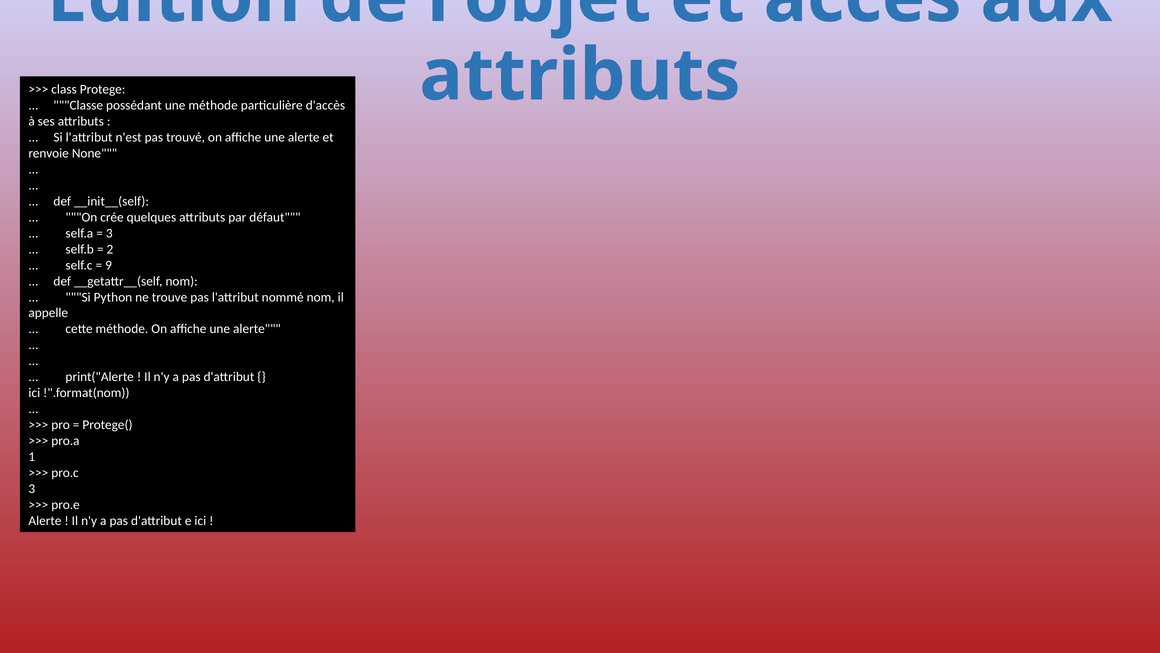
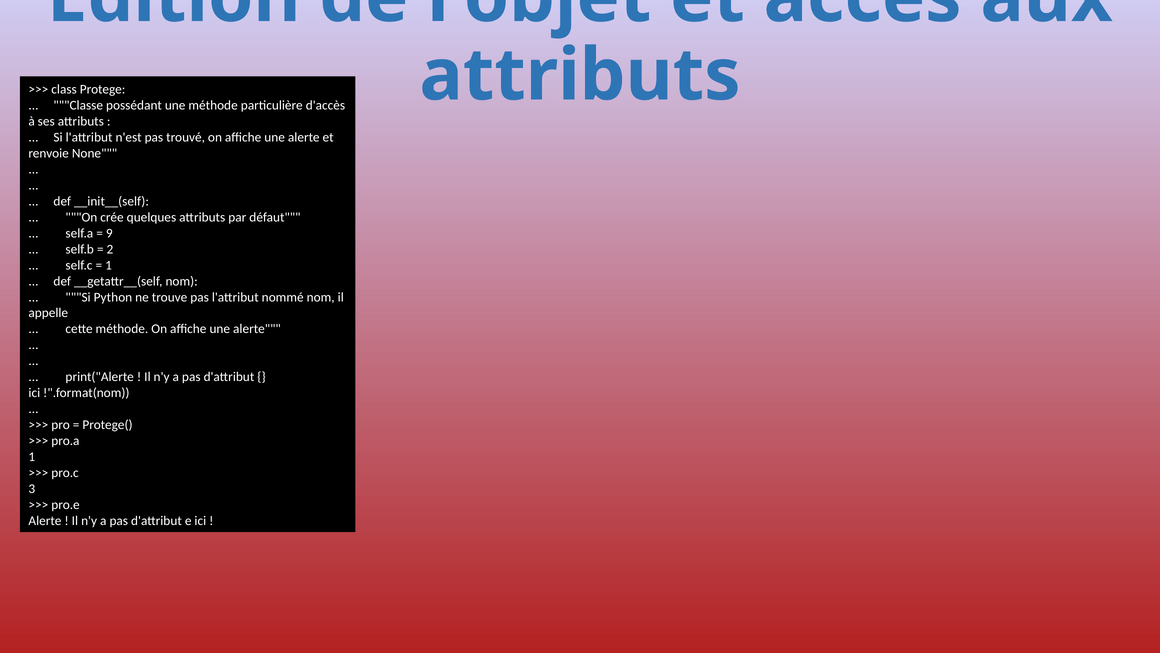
3: 3 -> 9 (109, 233)
9: 9 -> 1 (109, 265)
